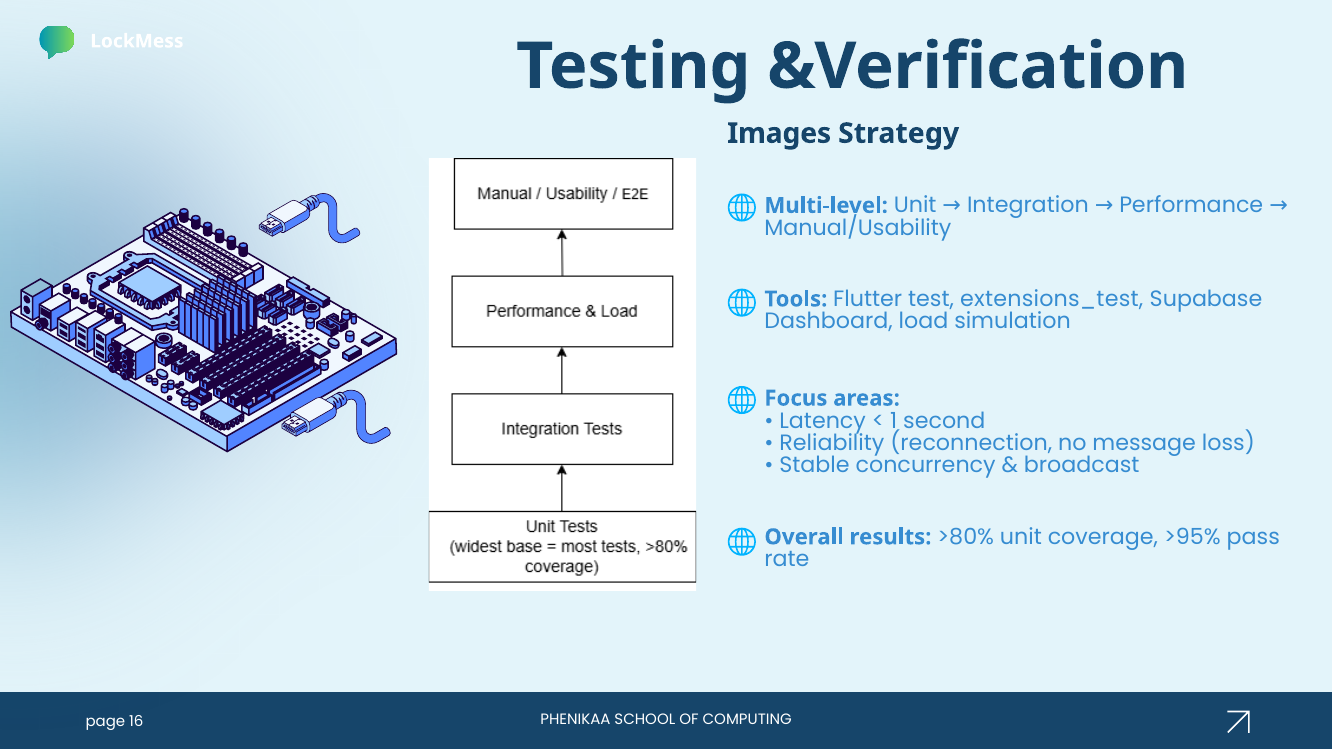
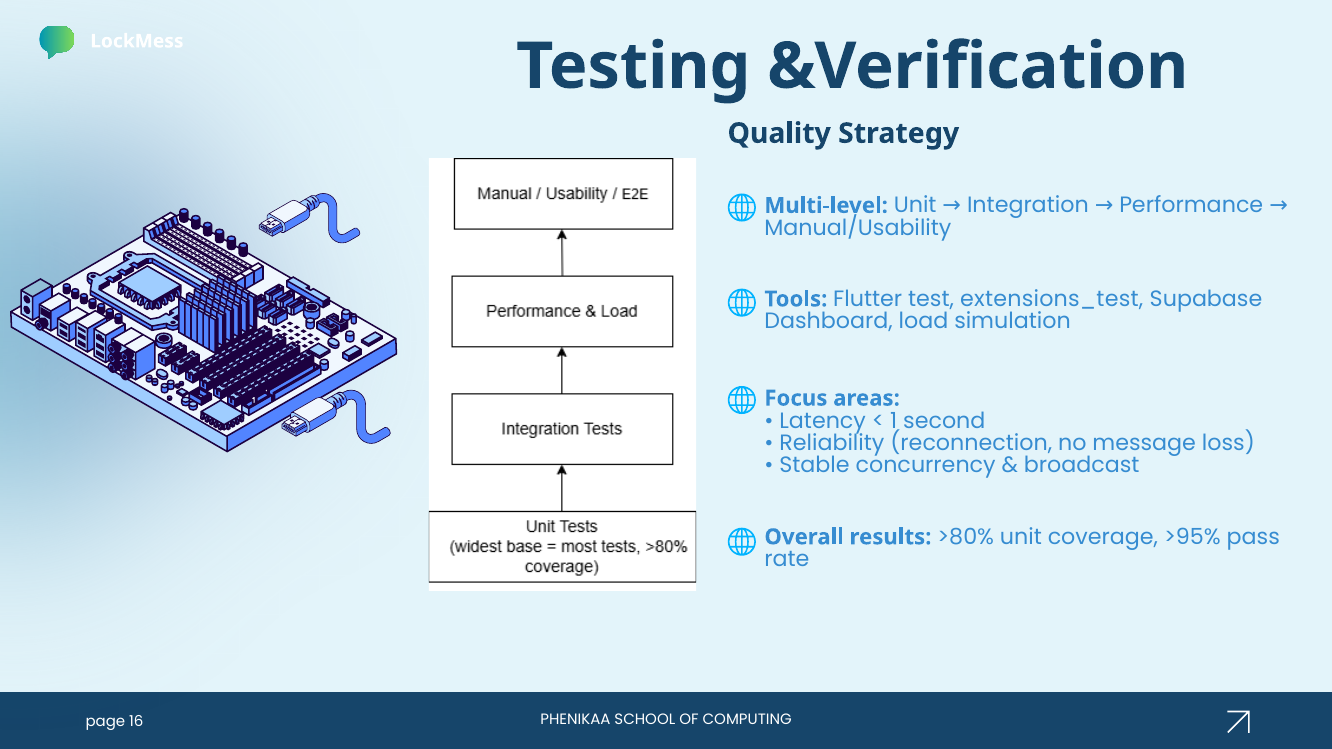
Images: Images -> Quality (779, 133)
